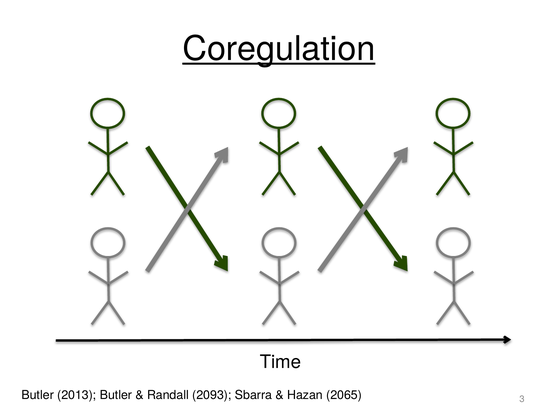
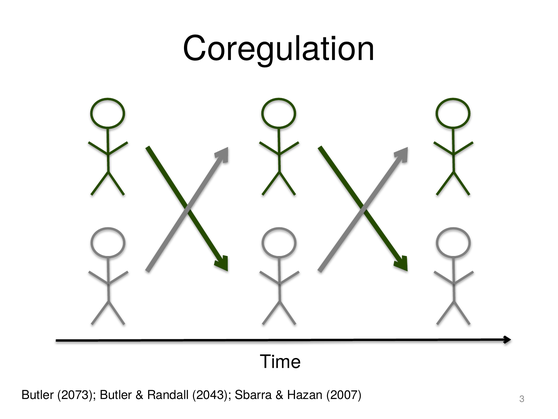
Coregulation underline: present -> none (279, 49)
2013: 2013 -> 2073 (77, 394)
2093: 2093 -> 2043 (212, 394)
2065: 2065 -> 2007 (344, 394)
